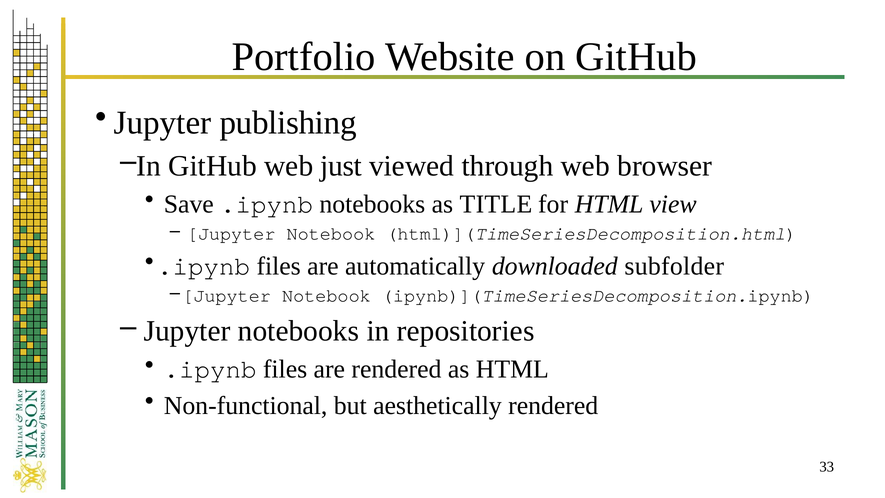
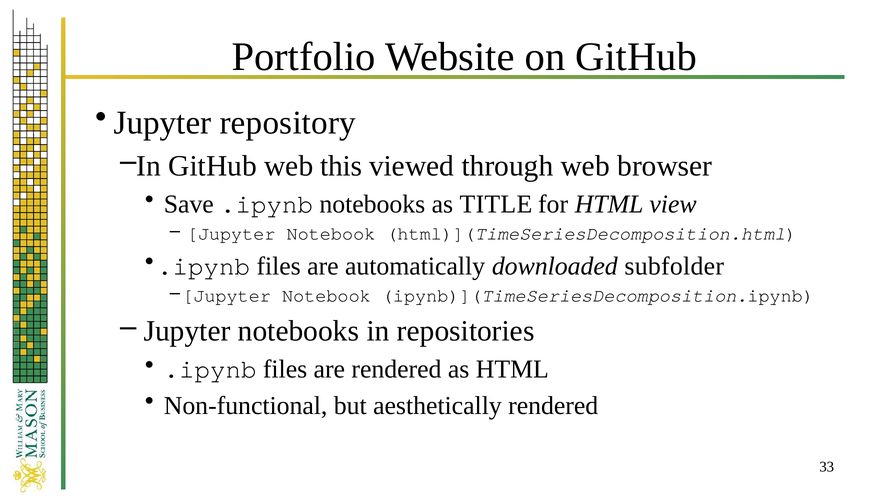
publishing: publishing -> repository (288, 123)
just: just -> this (341, 166)
